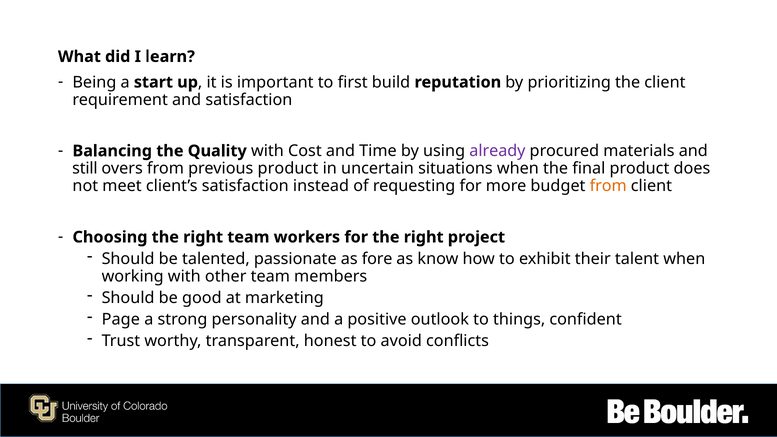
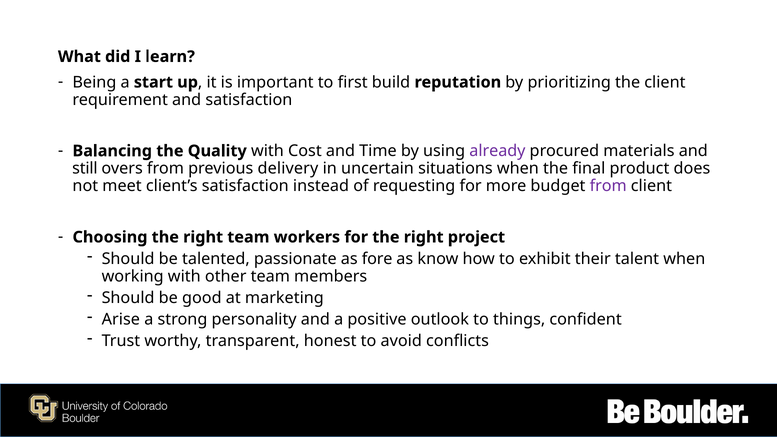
previous product: product -> delivery (288, 168)
from colour: orange -> purple (608, 186)
Page: Page -> Arise (121, 319)
